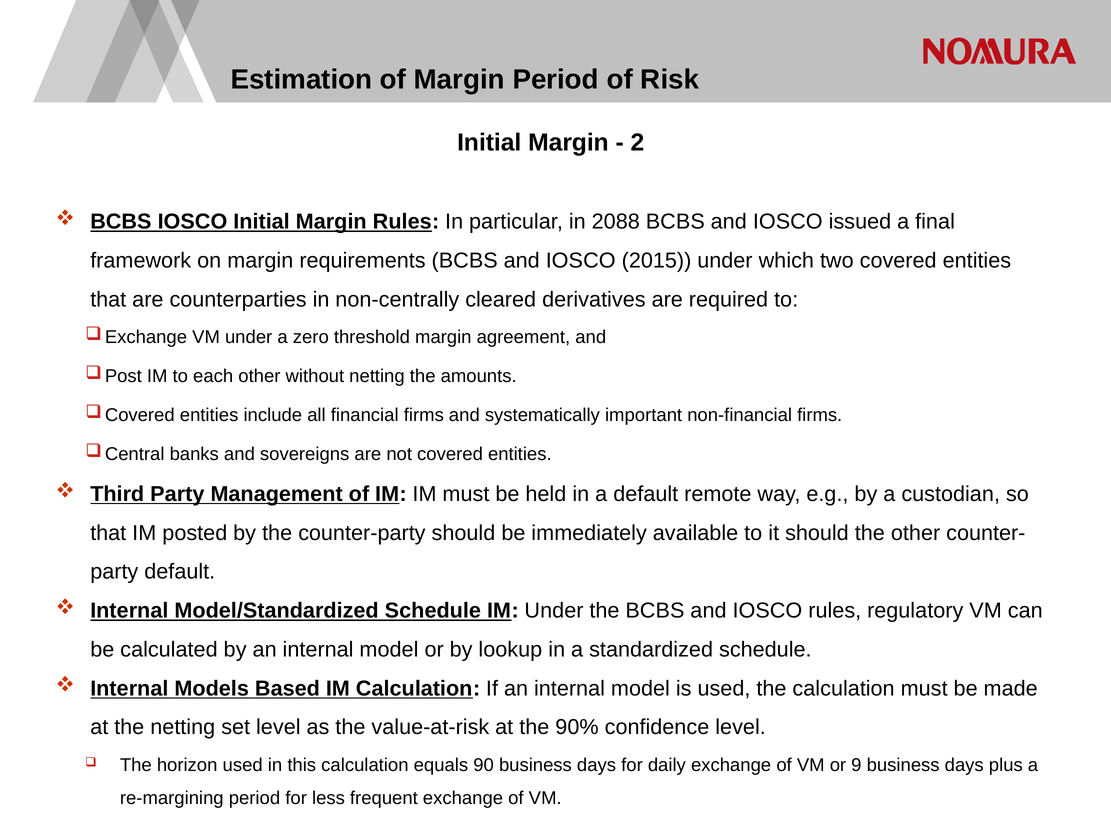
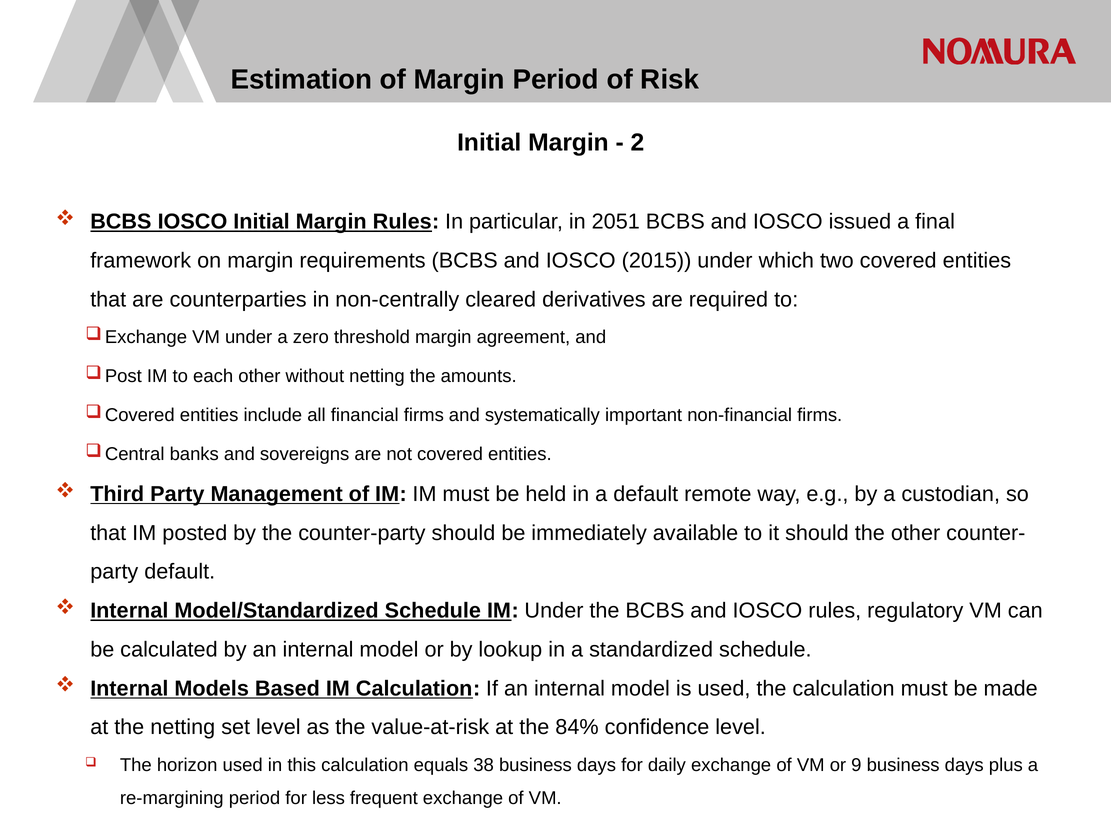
2088: 2088 -> 2051 (616, 222)
90%: 90% -> 84% (577, 727)
90: 90 -> 38 (484, 765)
